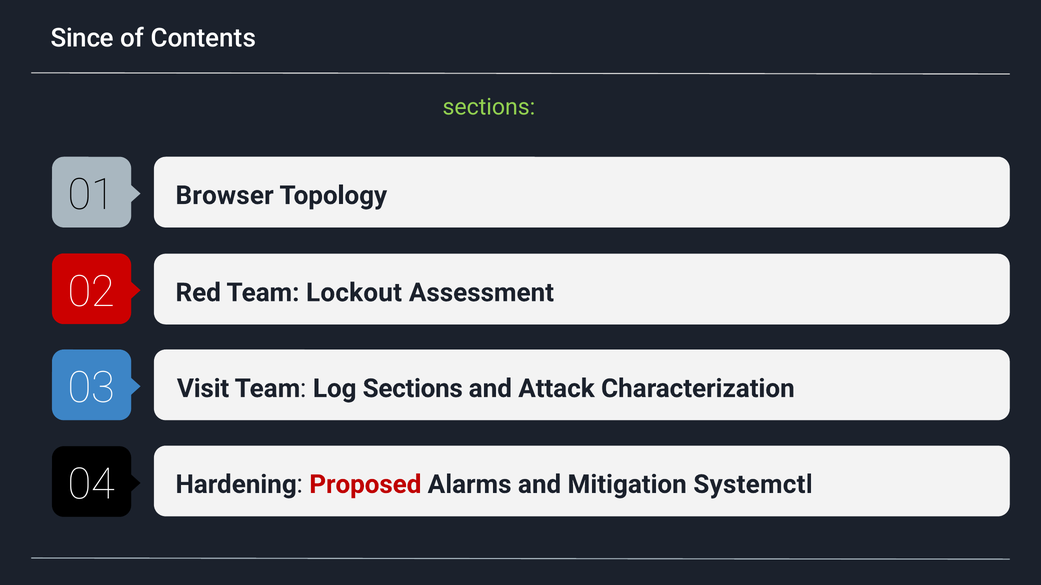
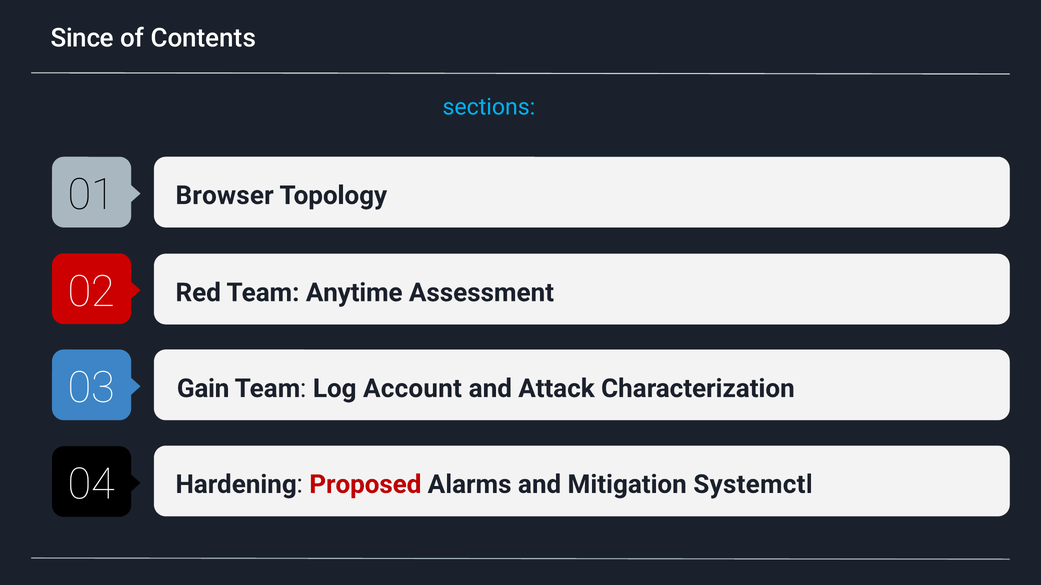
sections colour: light green -> light blue (489, 107)
Lockout: Lockout -> Anytime (354, 293)
Visit: Visit -> Gain (203, 389)
Log Sections: Sections -> Account (412, 389)
